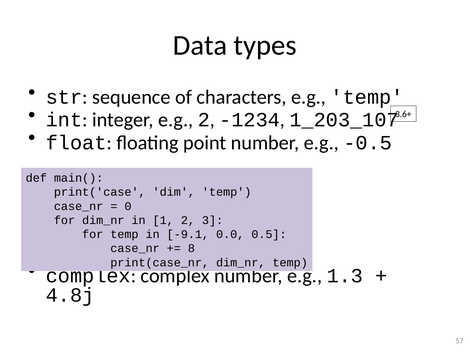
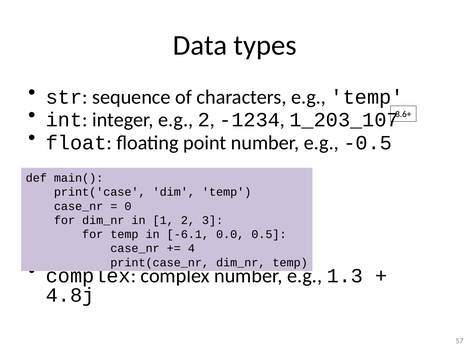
-9.1: -9.1 -> -6.1 (188, 235)
8: 8 -> 4 (191, 249)
